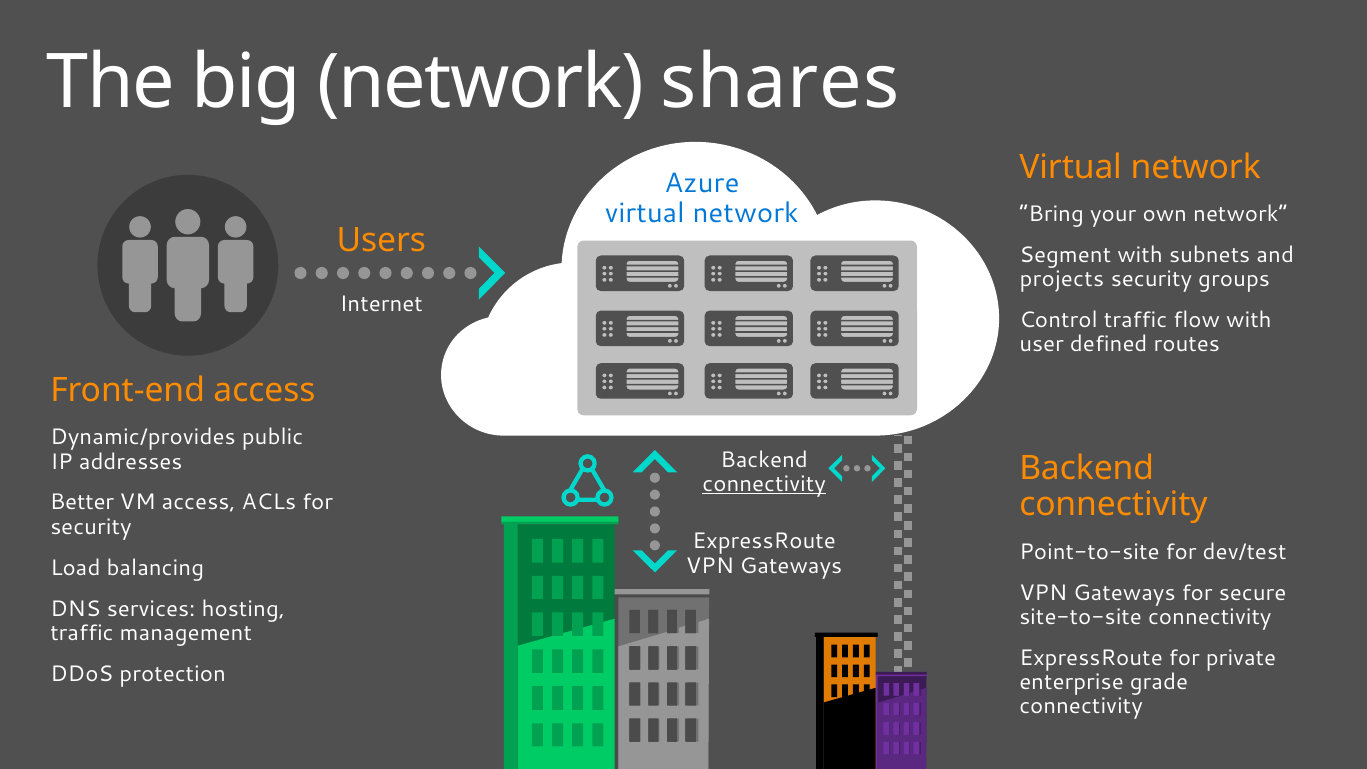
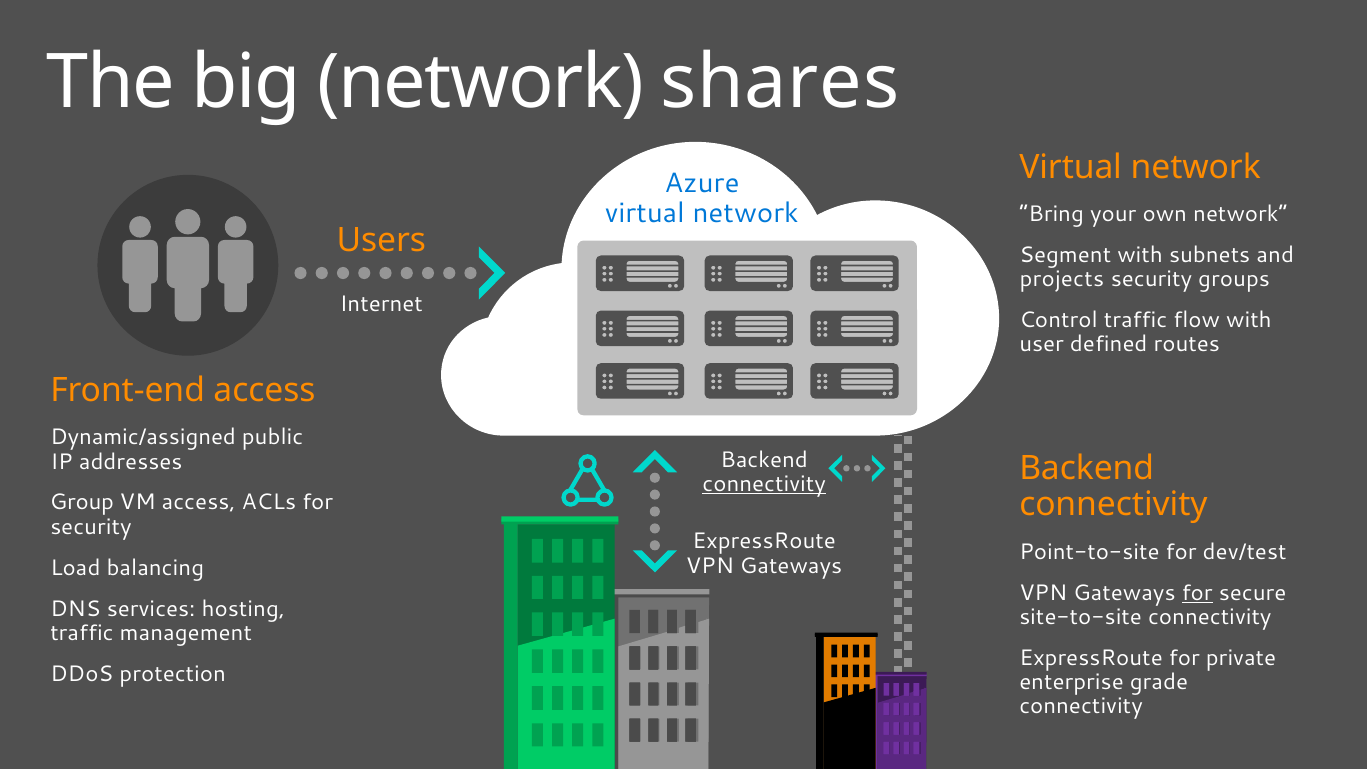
Dynamic/provides: Dynamic/provides -> Dynamic/assigned (143, 437)
Better: Better -> Group (82, 503)
for underline: none -> present (1197, 593)
